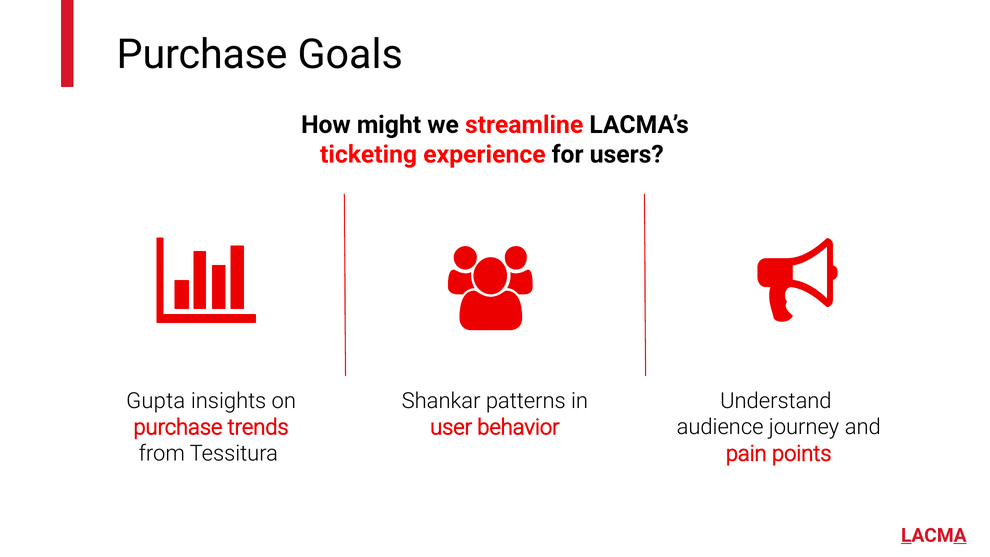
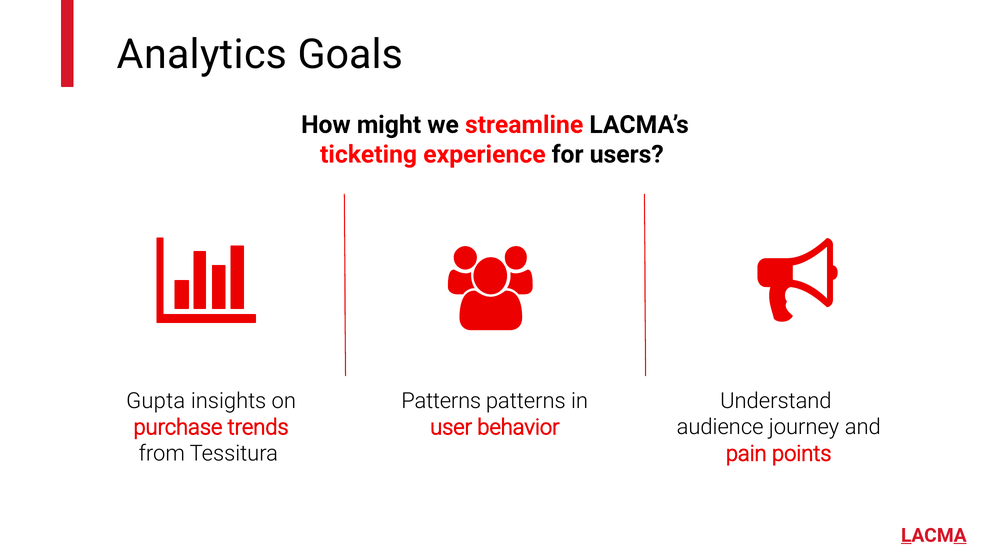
Purchase: Purchase -> Analytics (202, 55)
Shankar: Shankar -> Patterns (441, 401)
